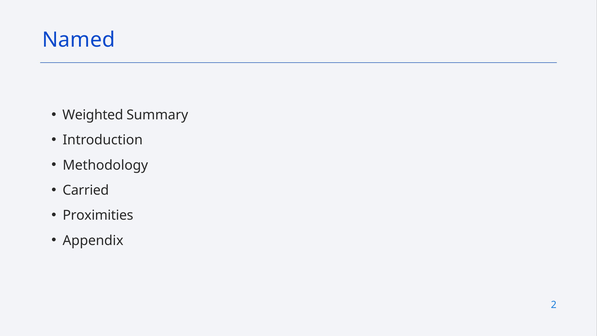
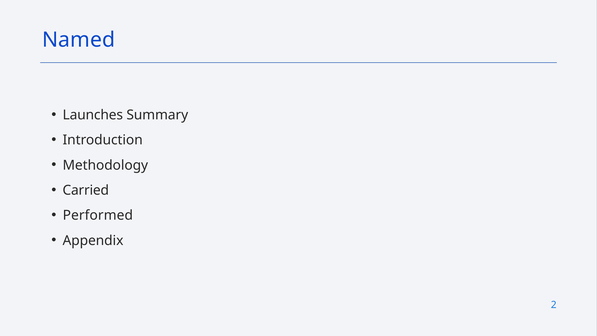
Weighted: Weighted -> Launches (93, 115)
Proximities: Proximities -> Performed (98, 215)
